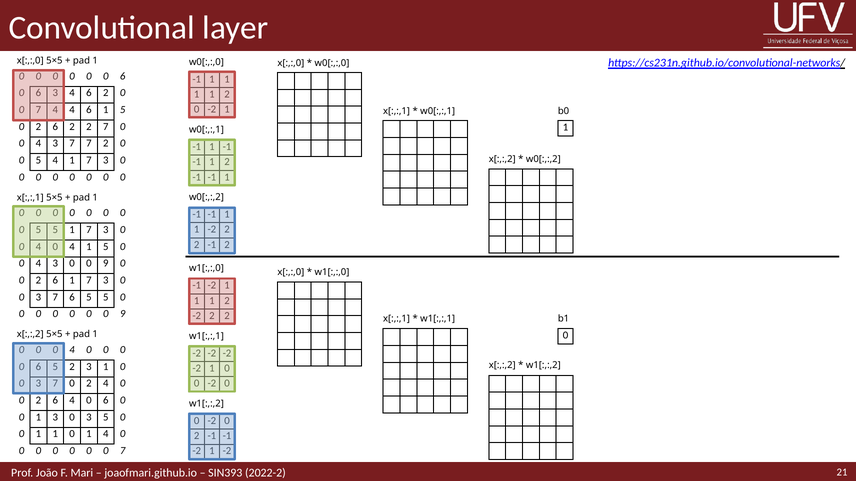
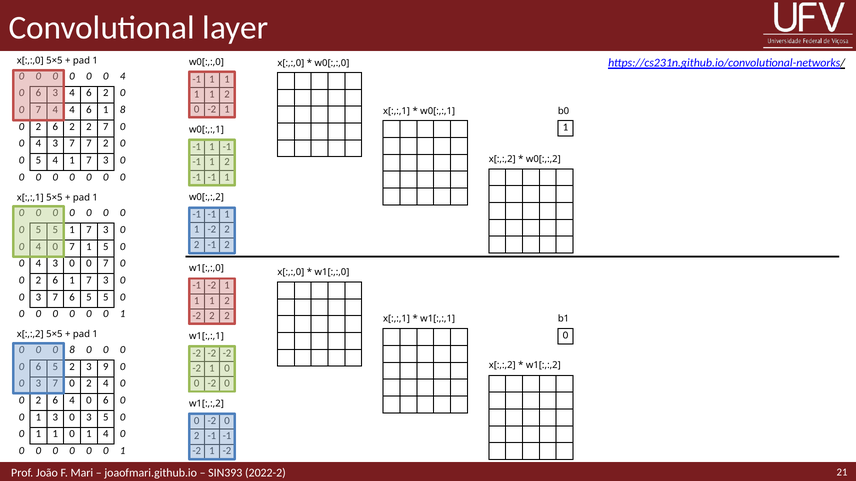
6: 6 -> 4 (123, 76)
6 1 5: 5 -> 8 (123, 110)
4: 4 -> 7 (72, 247)
3 0 0 9: 9 -> 7 (106, 264)
9: 9 -> 1 (123, 314)
4: 4 -> 8 (72, 350)
3 1: 1 -> 9 (106, 367)
7: 7 -> 1 (123, 451)
